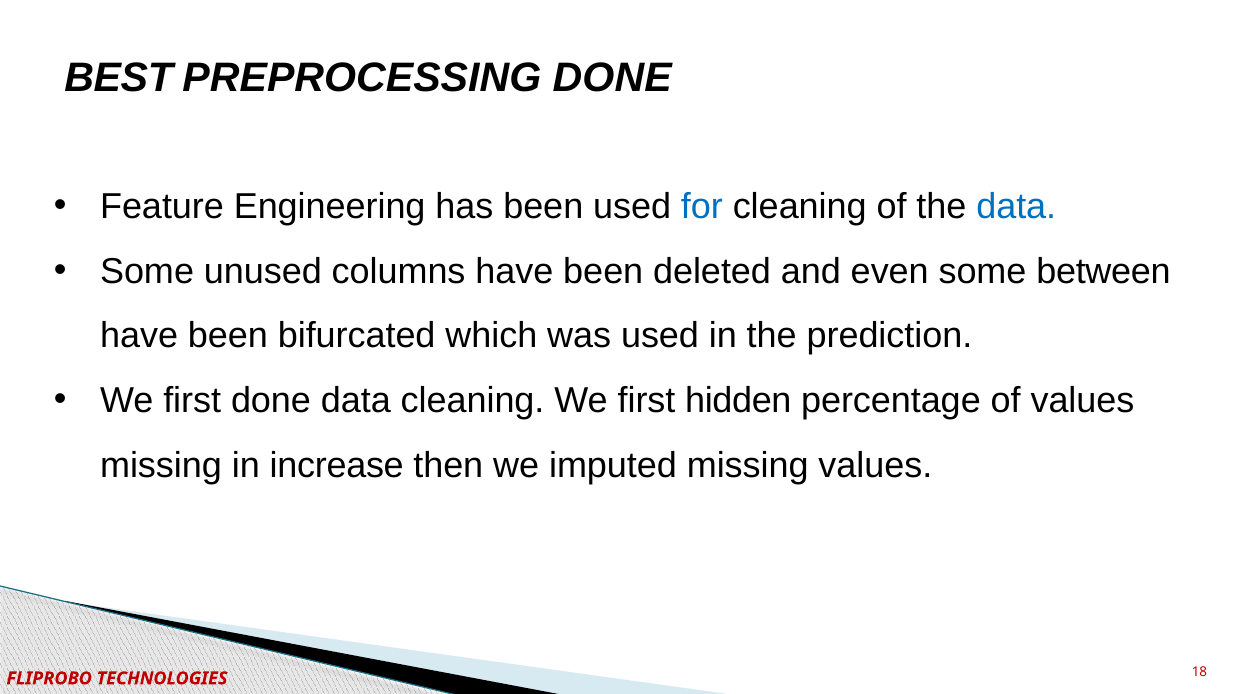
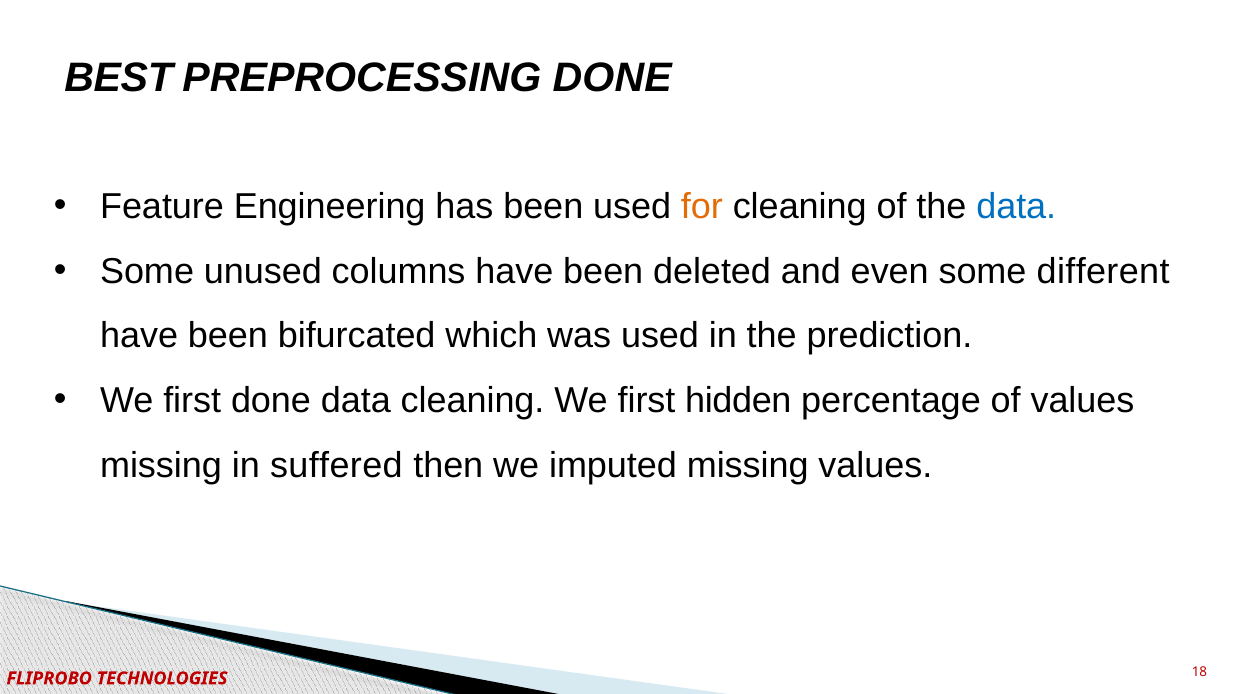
for colour: blue -> orange (702, 207)
between: between -> different (1103, 271)
increase: increase -> suffered (336, 466)
